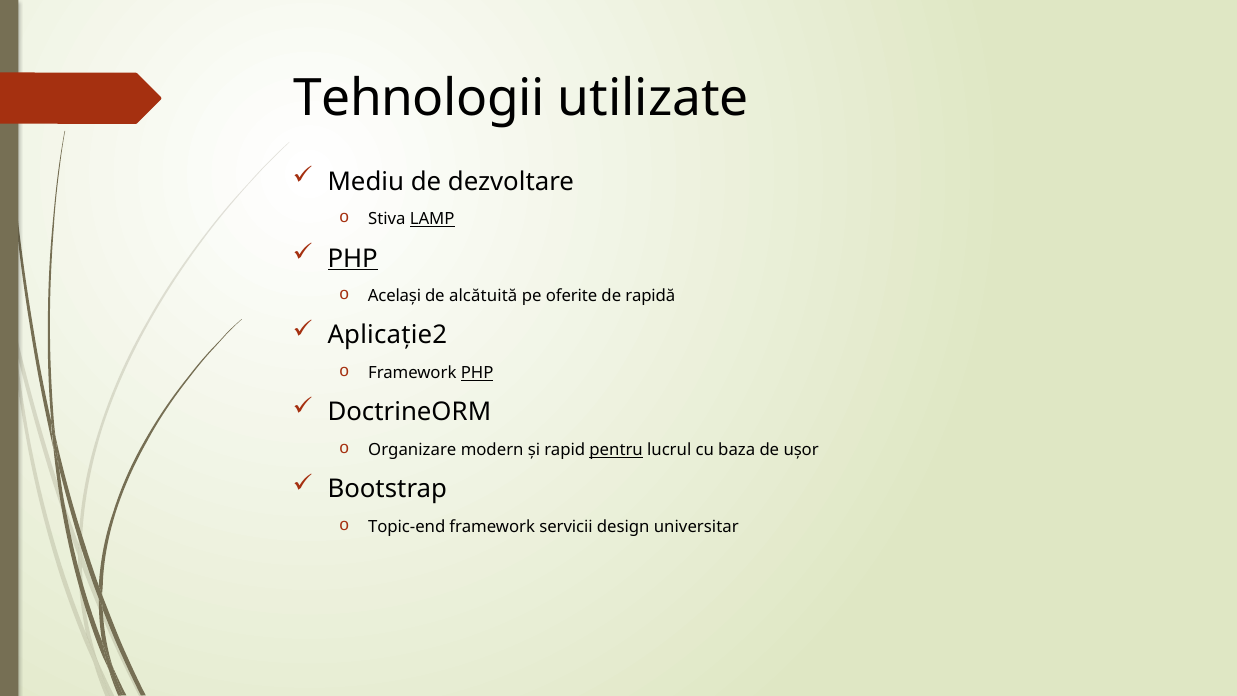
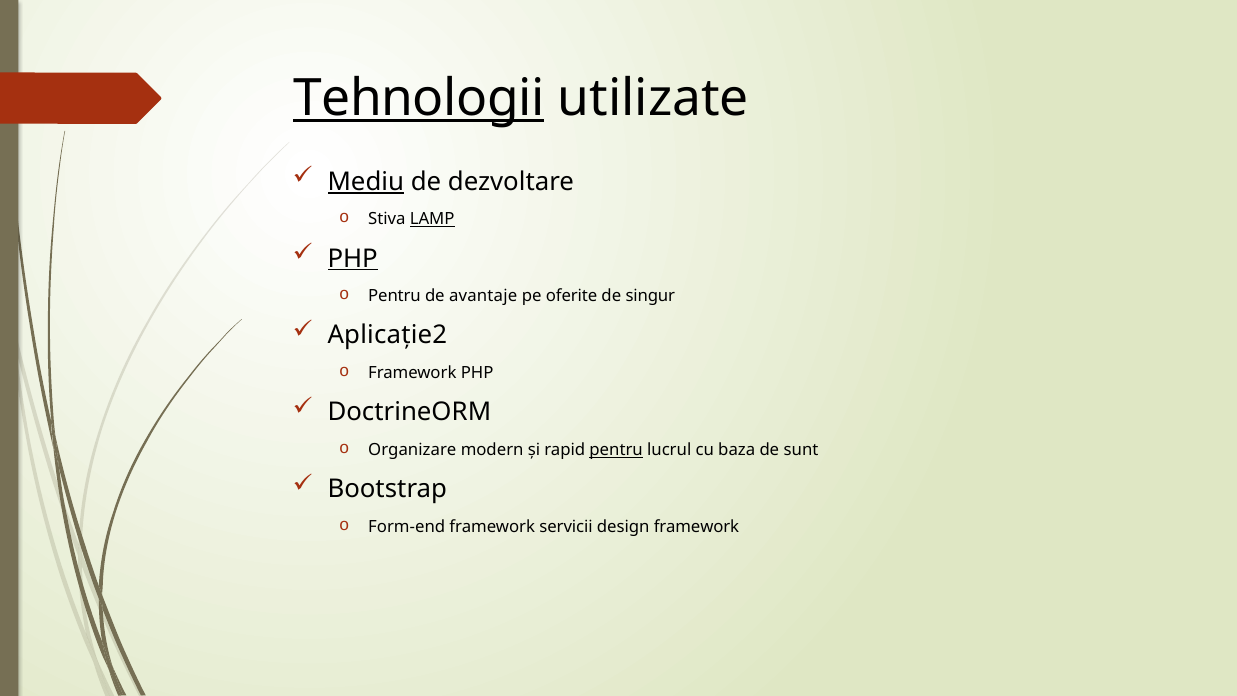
Tehnologii underline: none -> present (419, 98)
Mediu underline: none -> present (366, 182)
Același: Același -> Pentru (394, 296)
alcătuită: alcătuită -> avantaje (483, 296)
rapidă: rapidă -> singur (650, 296)
PHP underline: present -> none (477, 373)
ușor: ușor -> sunt (801, 450)
Topic-end: Topic-end -> Form-end (407, 527)
design universitar: universitar -> framework (696, 527)
